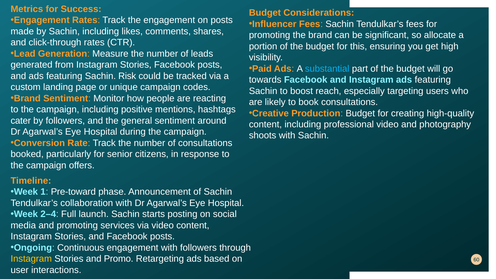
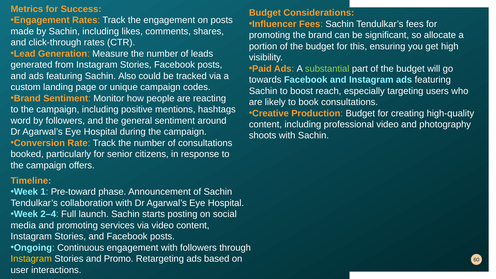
substantial colour: light blue -> light green (327, 69)
Risk: Risk -> Also (127, 76)
cater: cater -> word (21, 121)
